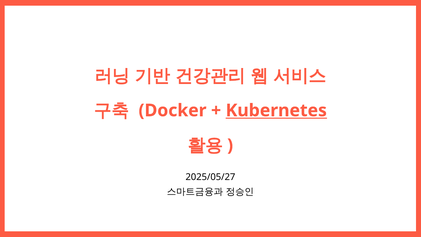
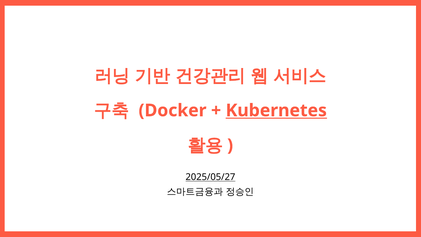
2025/05/27 underline: none -> present (210, 177)
